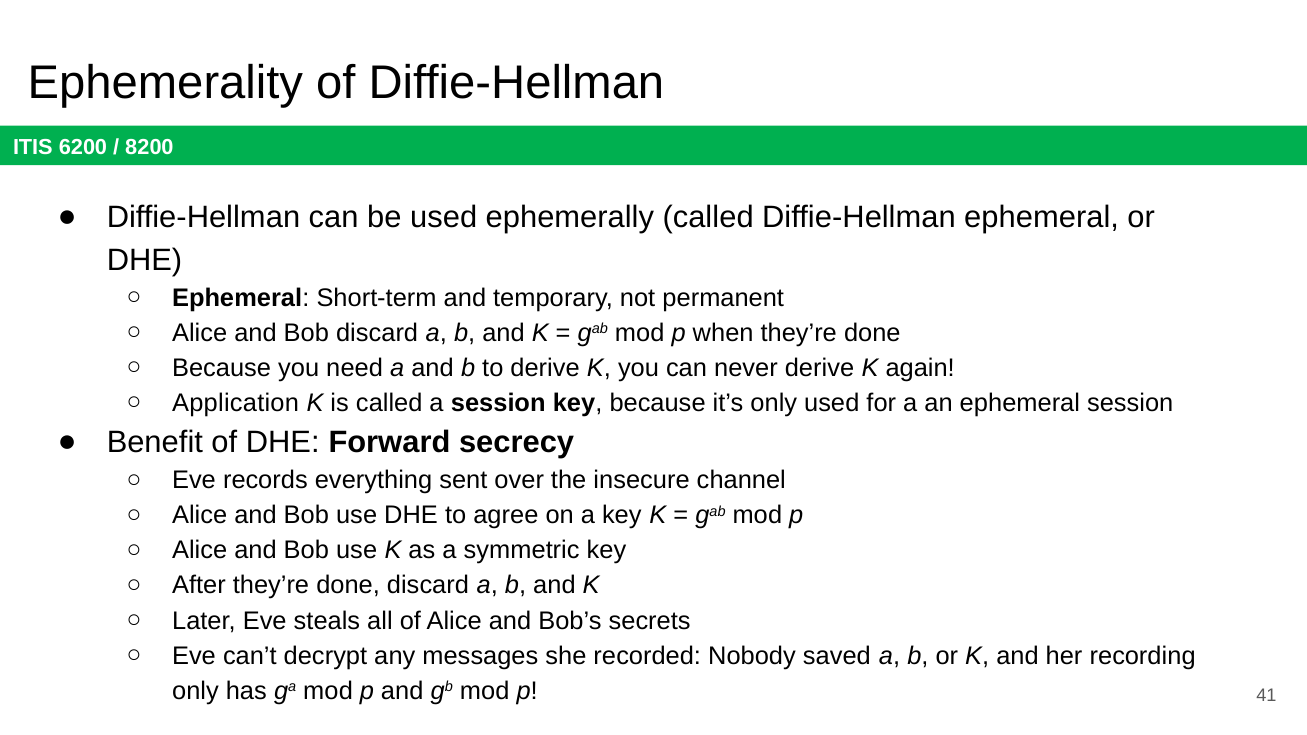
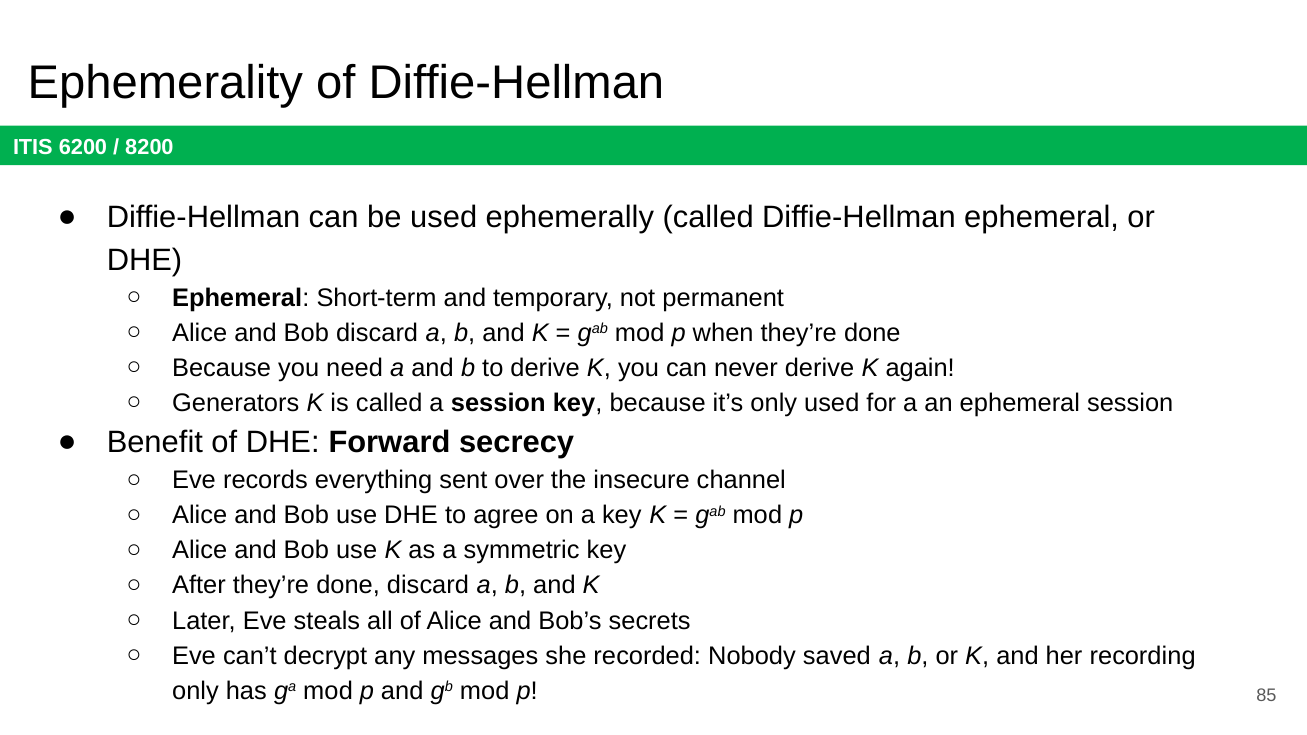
Application: Application -> Generators (236, 403)
41: 41 -> 85 (1266, 696)
